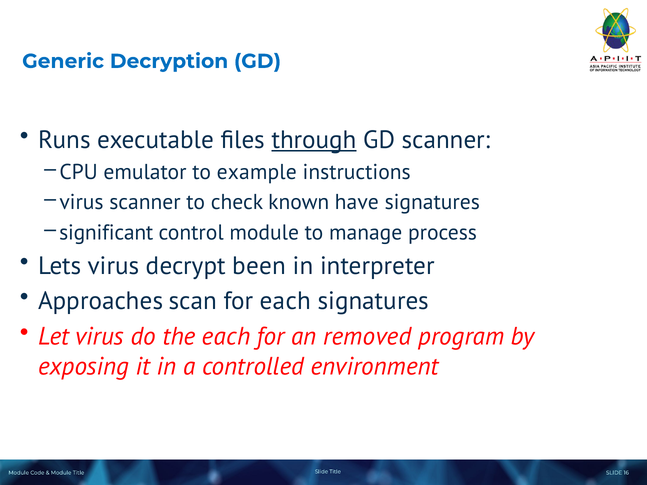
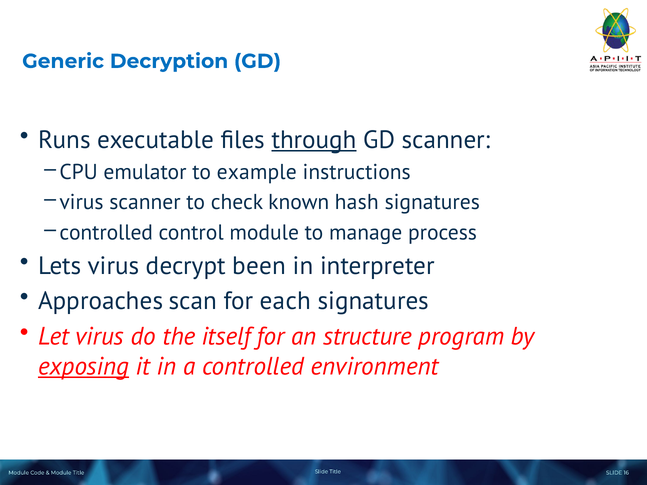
have: have -> hash (357, 202)
significant: significant -> controlled (106, 233)
the each: each -> itself (226, 336)
removed: removed -> structure (368, 336)
exposing underline: none -> present (84, 367)
